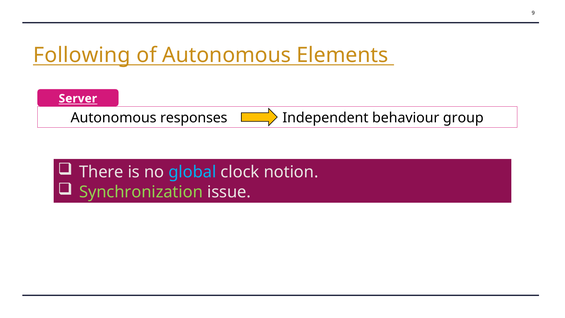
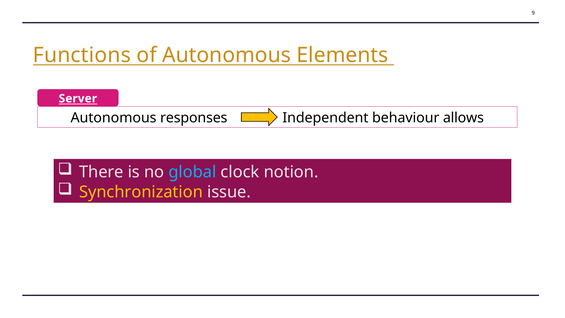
Following: Following -> Functions (82, 55)
group: group -> allows (463, 118)
Synchronization colour: light green -> yellow (141, 192)
